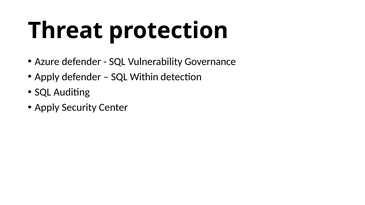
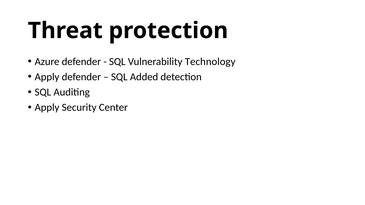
Governance: Governance -> Technology (210, 62)
Within: Within -> Added (144, 77)
